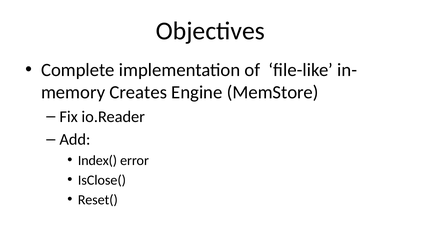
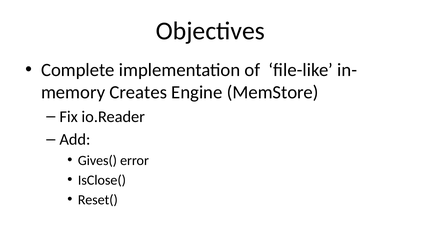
Index(: Index( -> Gives( (97, 160)
